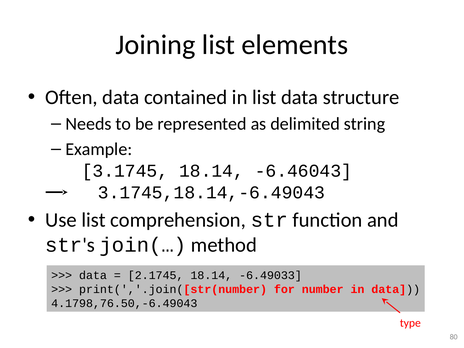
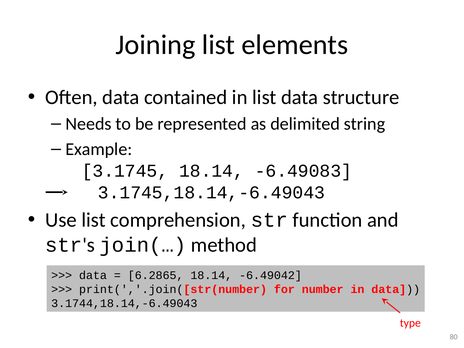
-6.46043: -6.46043 -> -6.49083 (303, 171)
2.1745: 2.1745 -> 6.2865 (156, 275)
-6.49033: -6.49033 -> -6.49042 (270, 275)
4.1798,76.50,-6.49043: 4.1798,76.50,-6.49043 -> 3.1744,18.14,-6.49043 (124, 303)
